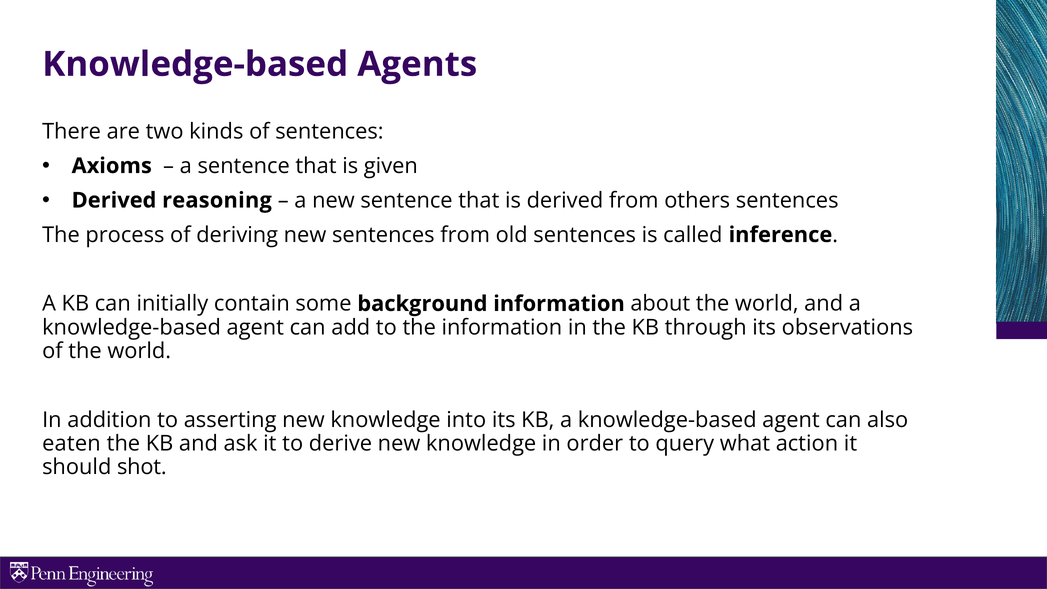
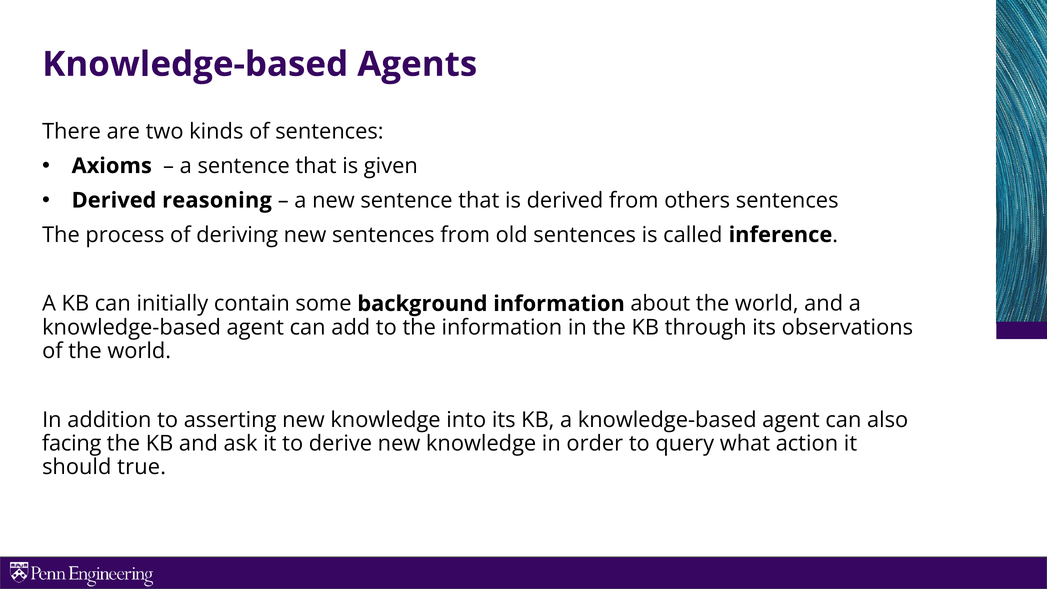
eaten: eaten -> facing (72, 443)
shot: shot -> true (142, 467)
